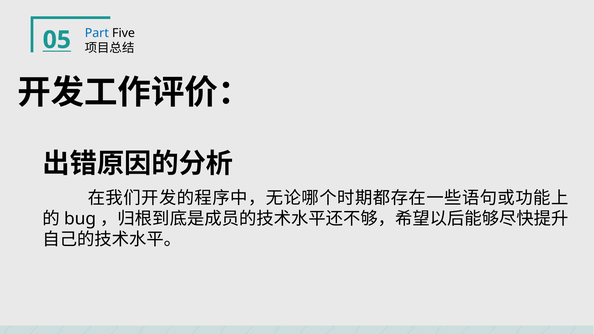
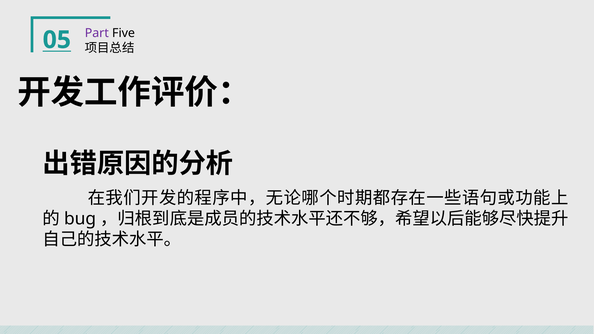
Part colour: blue -> purple (97, 33)
